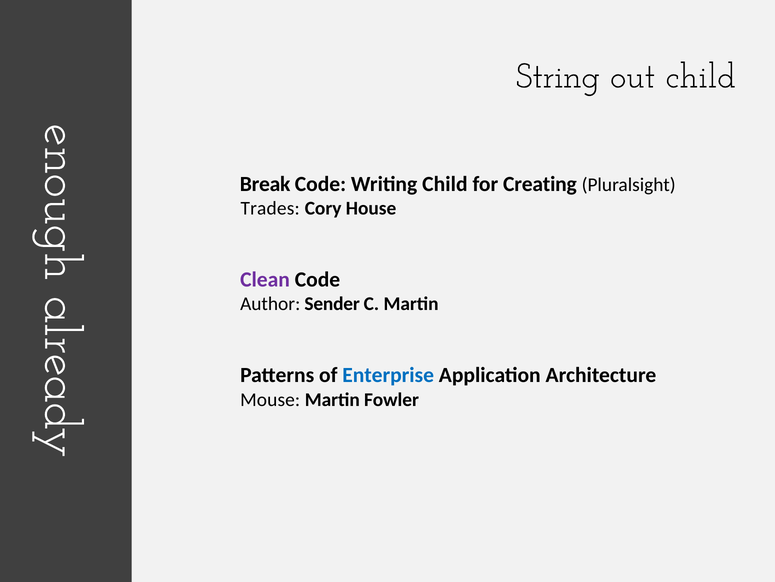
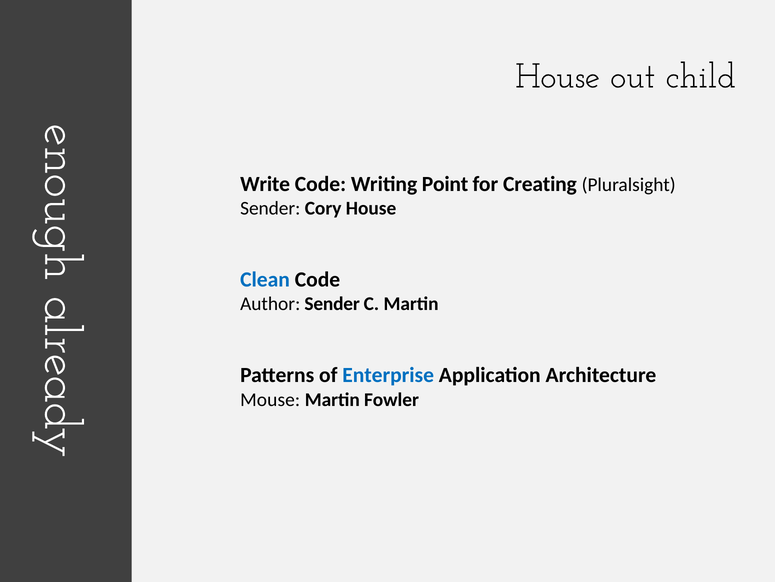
String: String -> House (558, 76)
Break: Break -> Write (265, 184)
Writing Child: Child -> Point (445, 184)
Trades: Trades -> Sender (270, 208)
Clean colour: purple -> blue (265, 279)
